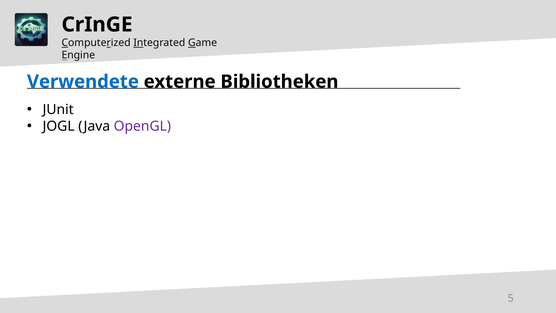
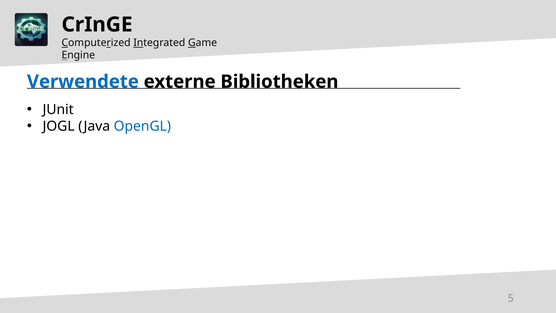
OpenGL colour: purple -> blue (142, 126)
